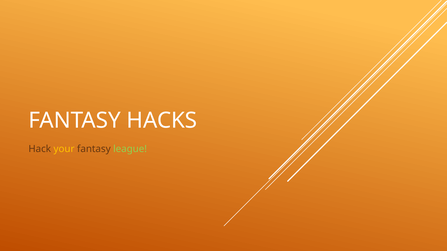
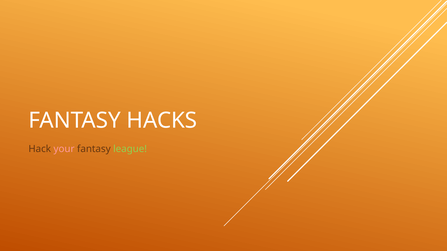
your colour: yellow -> pink (64, 149)
